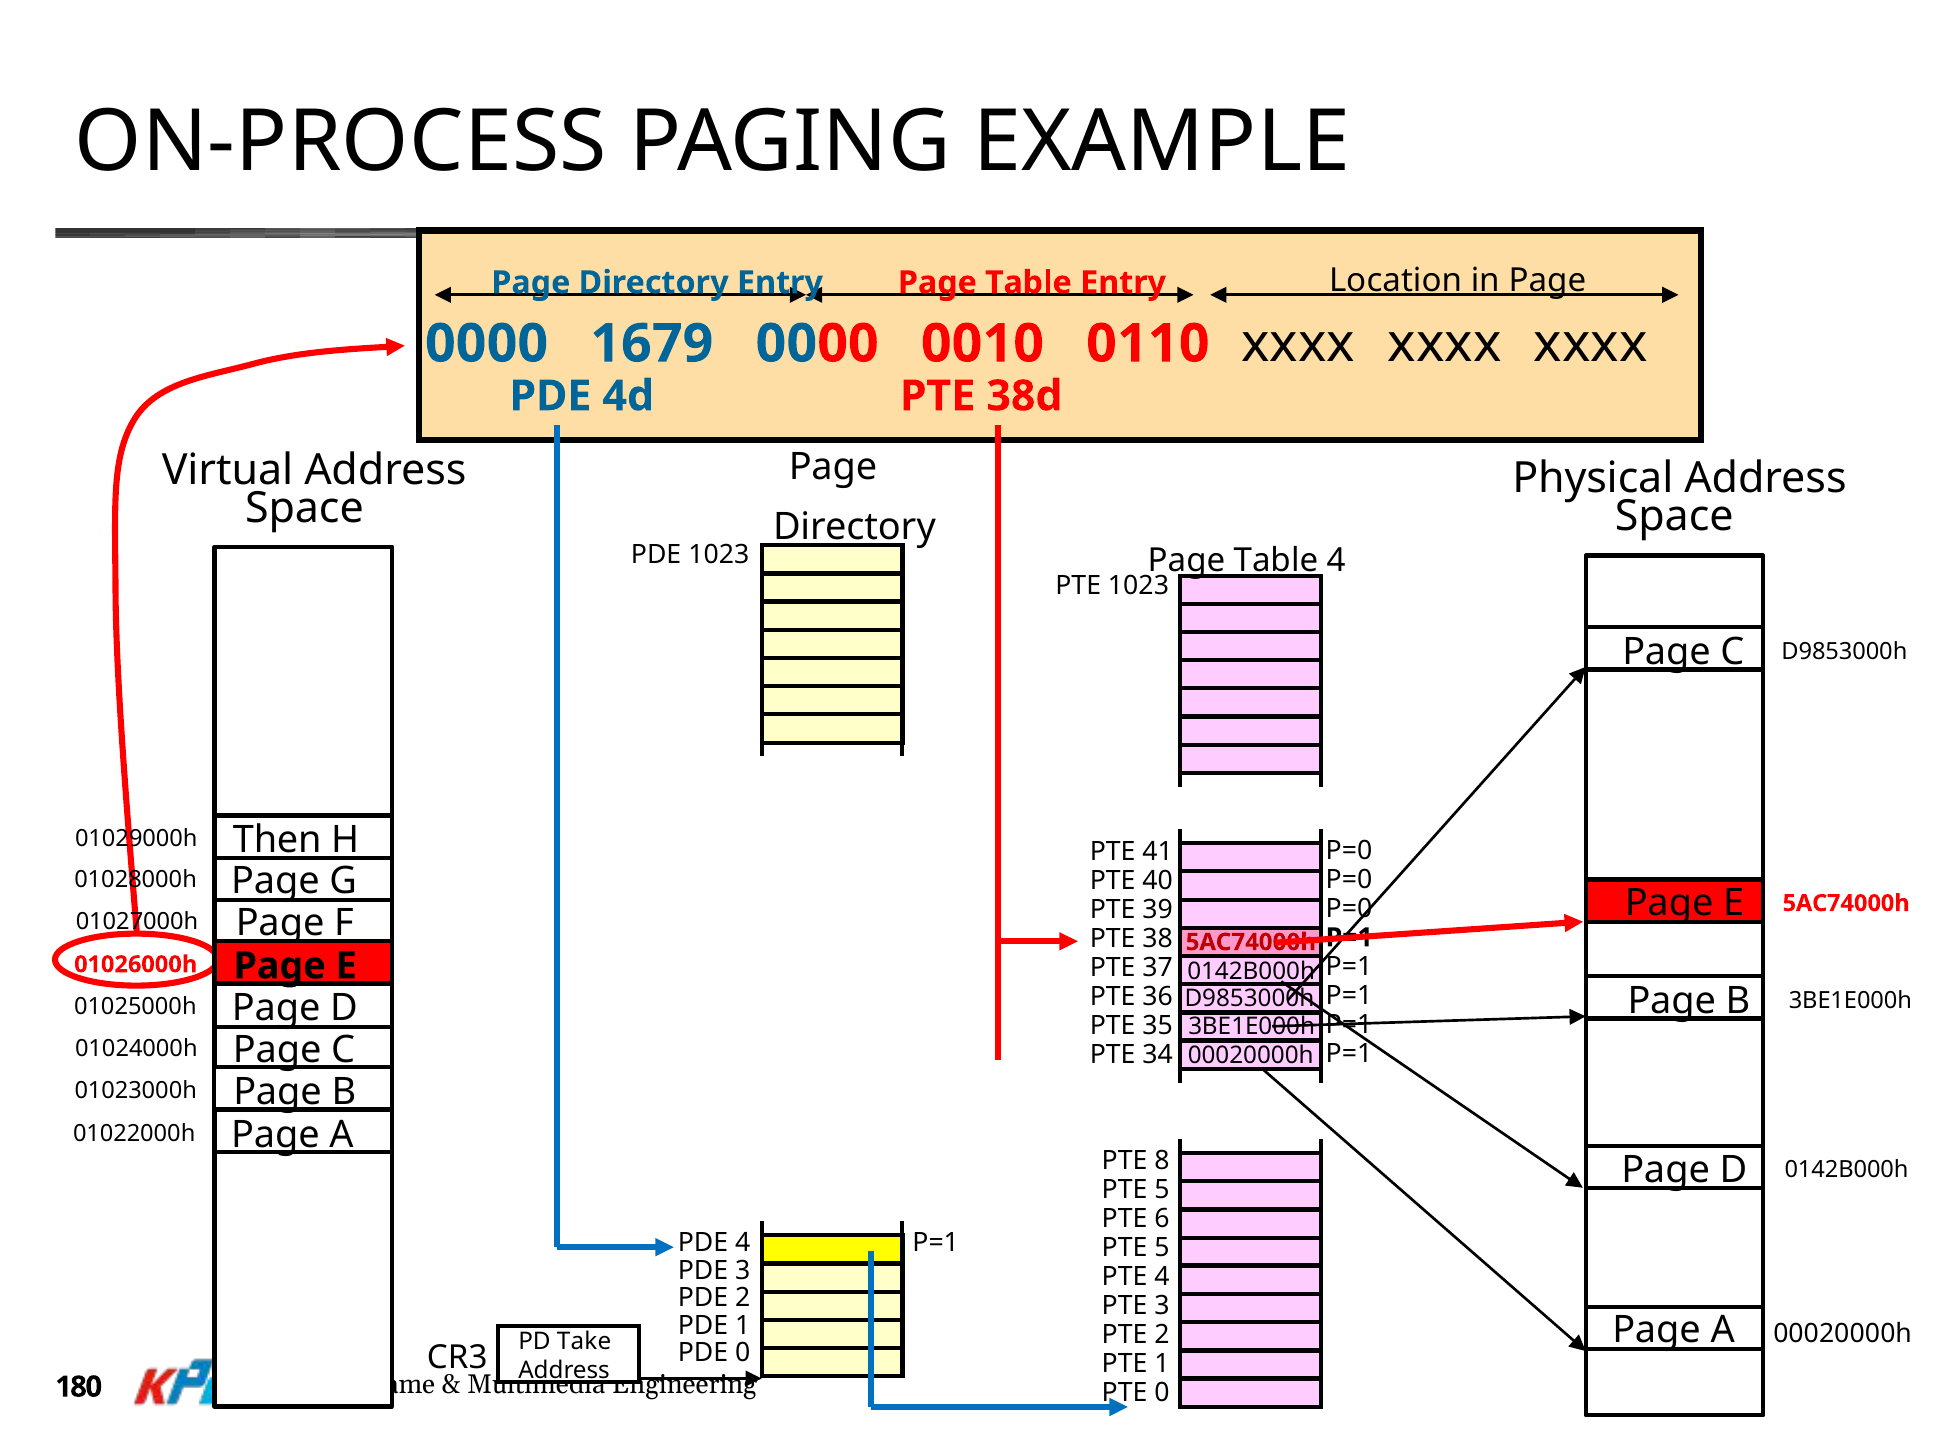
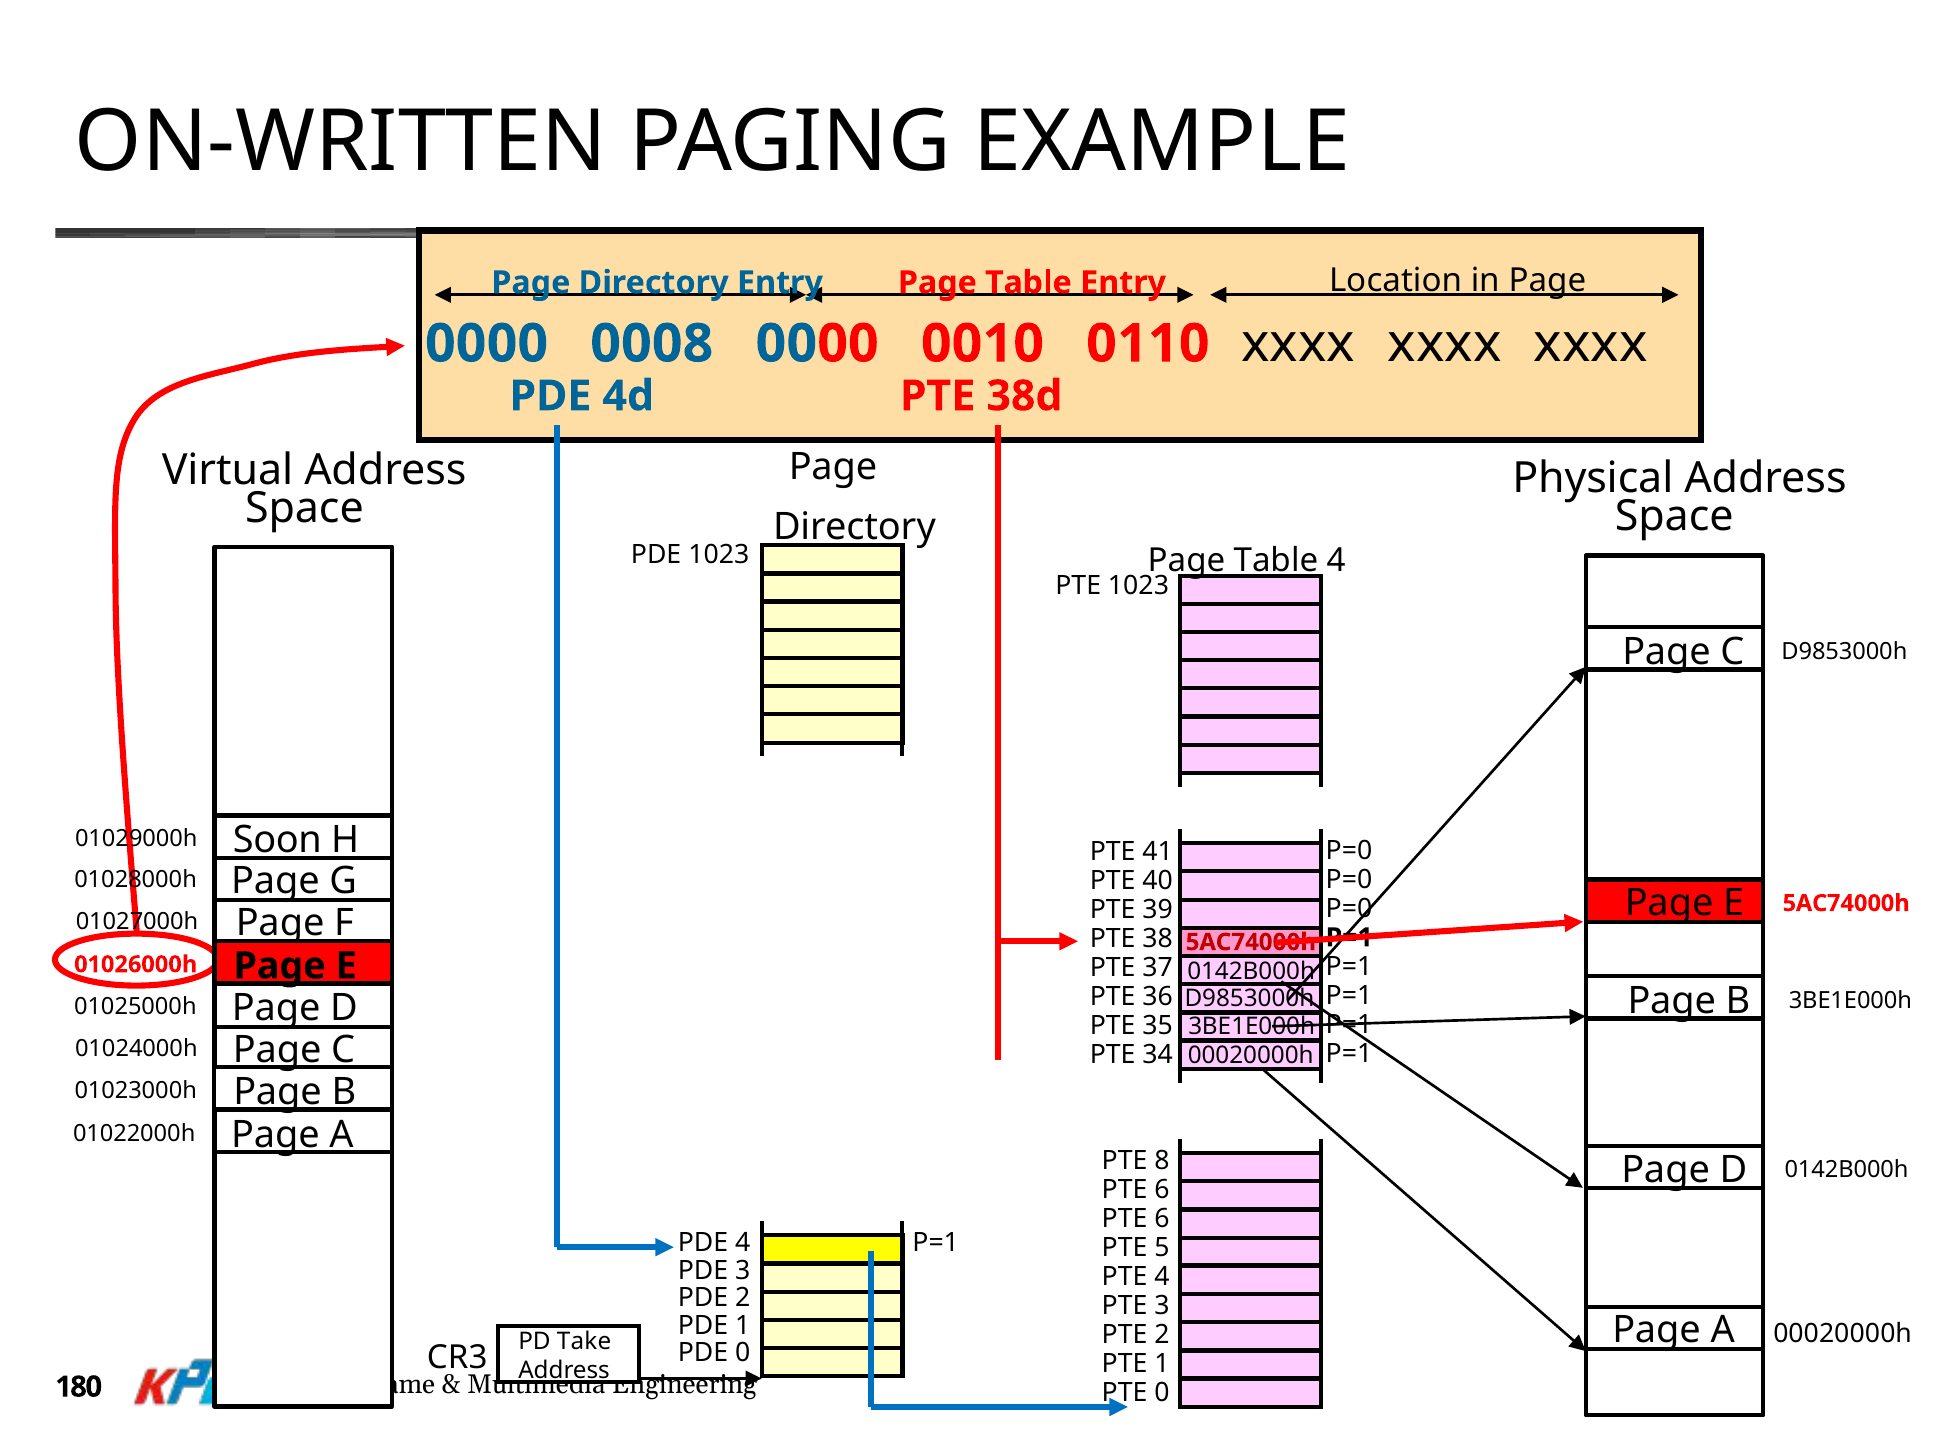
ON-PROCESS: ON-PROCESS -> ON-WRITTEN (341, 142)
1679: 1679 -> 0008 (652, 344)
Then: Then -> Soon (277, 840)
5: 5 -> 6 (1162, 1190)
